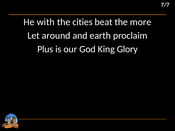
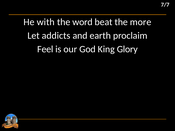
cities: cities -> word (83, 22)
around: around -> addicts (56, 36)
Plus: Plus -> Feel (45, 49)
